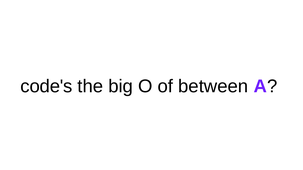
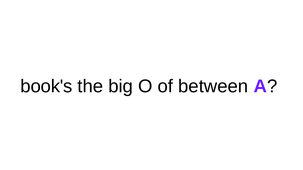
code's: code's -> book's (46, 87)
